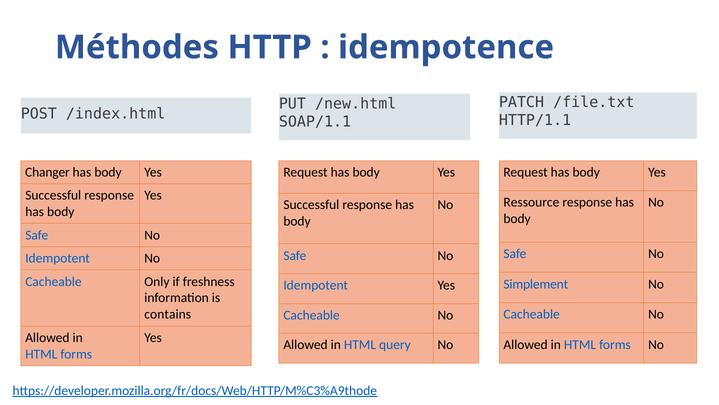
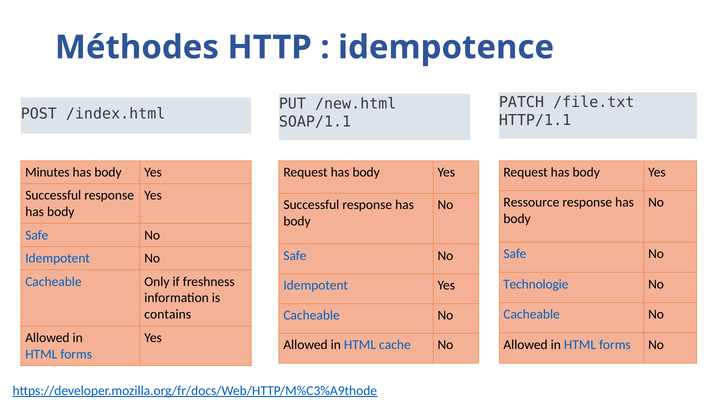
Changer: Changer -> Minutes (47, 172)
Simplement: Simplement -> Technologie (536, 284)
query: query -> cache (395, 345)
